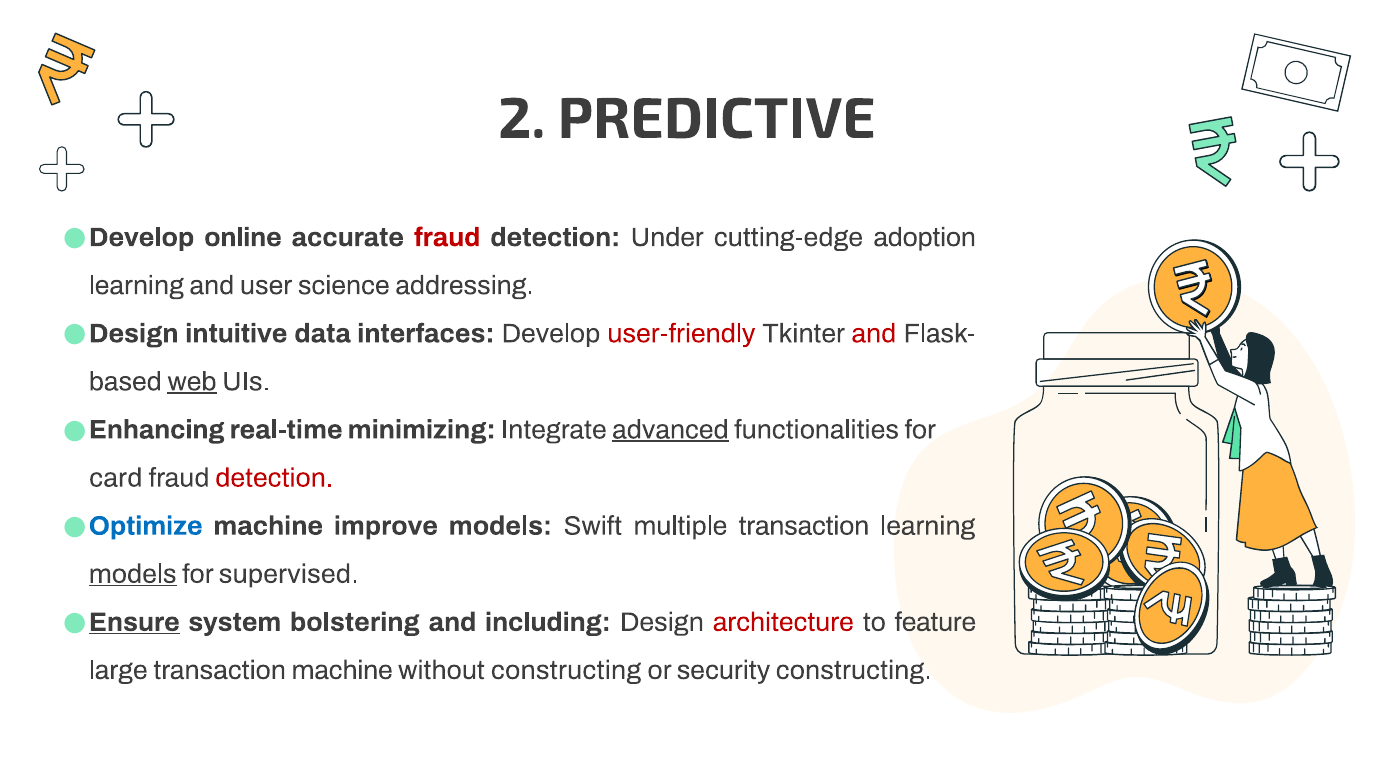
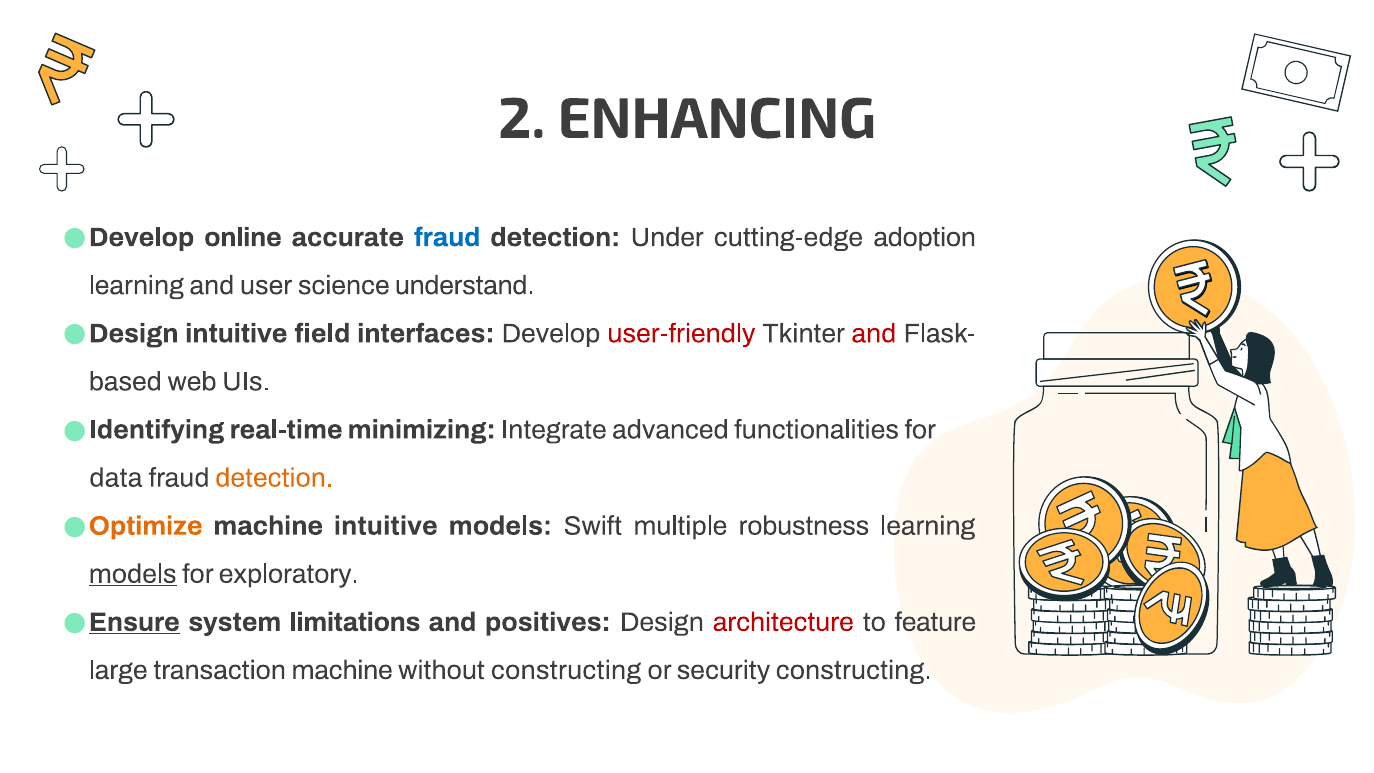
PREDICTIVE: PREDICTIVE -> ENHANCING (717, 119)
fraud colour: red -> blue (447, 237)
addressing: addressing -> understand (465, 285)
data: data -> field (322, 333)
web underline: present -> none (192, 382)
Enhancing: Enhancing -> Identifying (157, 430)
advanced underline: present -> none (670, 430)
card: card -> data (116, 478)
detection colour: red -> orange (274, 478)
Optimize colour: blue -> orange (146, 526)
machine improve: improve -> intuitive (386, 526)
multiple transaction: transaction -> robustness (804, 526)
supervised: supervised -> exploratory (289, 574)
bolstering: bolstering -> limitations (355, 622)
including: including -> positives (548, 622)
